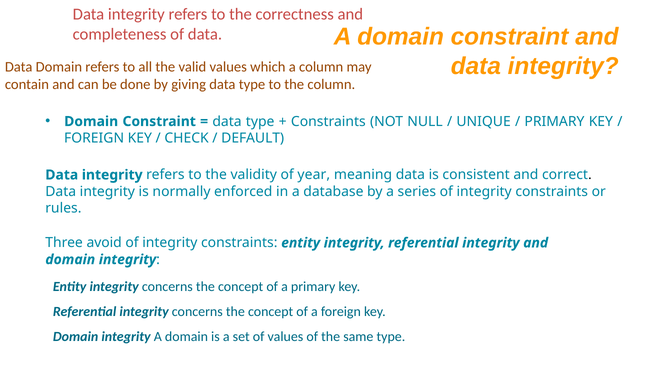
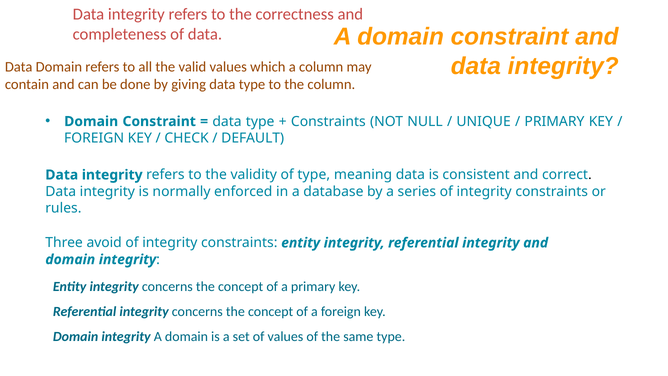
of year: year -> type (314, 175)
